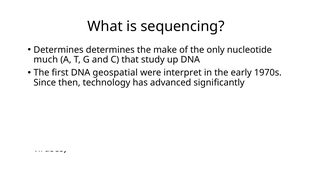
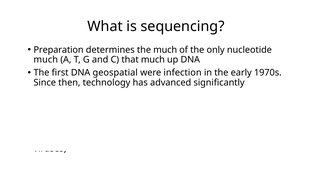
Determines: Determines -> Preparation (59, 50)
the make: make -> much (165, 50)
that study: study -> much (153, 59)
interpret: interpret -> infection (183, 73)
